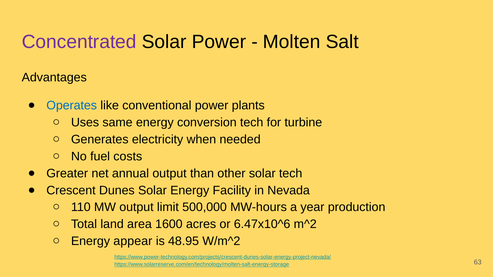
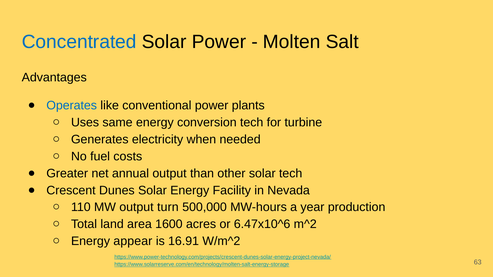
Concentrated colour: purple -> blue (79, 42)
limit: limit -> turn (168, 207)
48.95: 48.95 -> 16.91 (184, 242)
